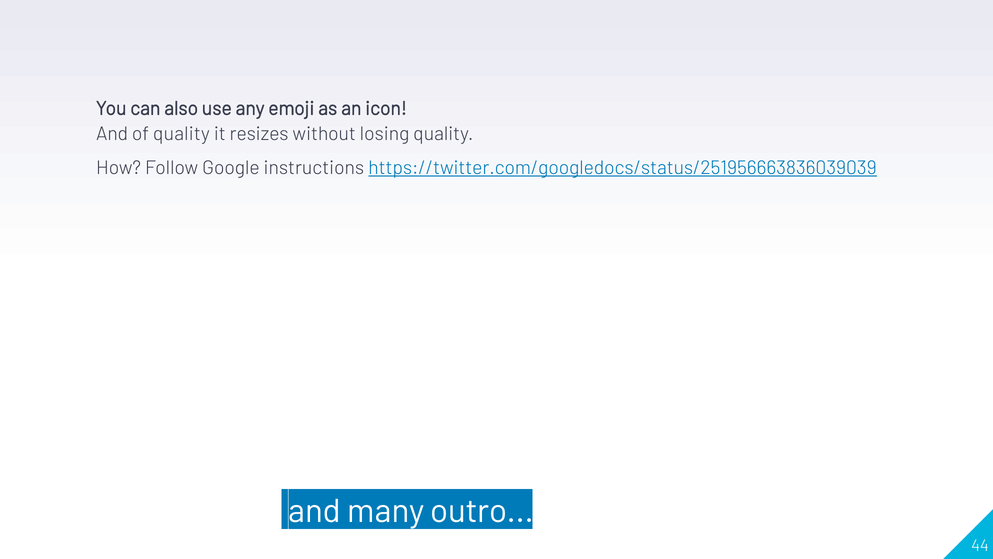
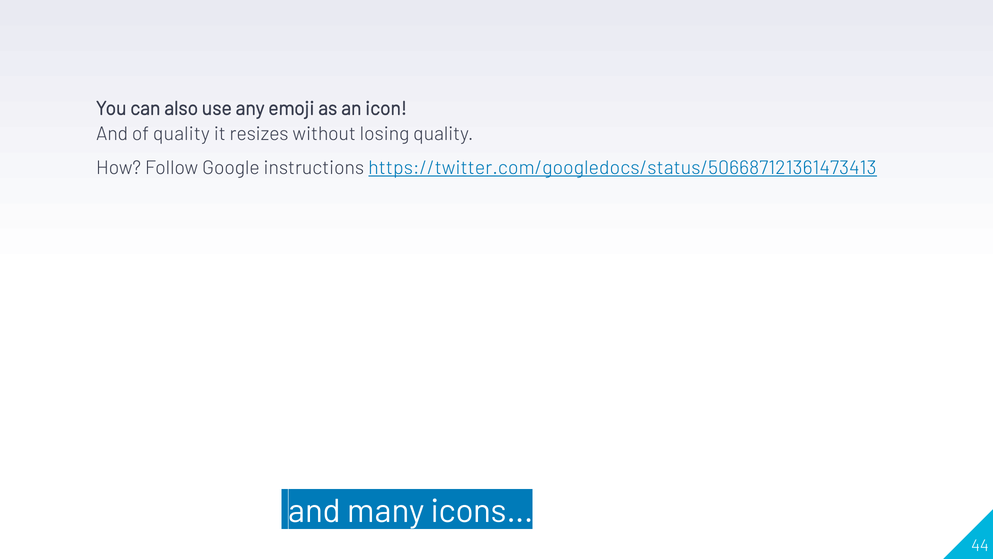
https://twitter.com/googledocs/status/251956663836039039: https://twitter.com/googledocs/status/251956663836039039 -> https://twitter.com/googledocs/status/506687121361473413 (622, 168)
outro: outro -> icons (482, 511)
